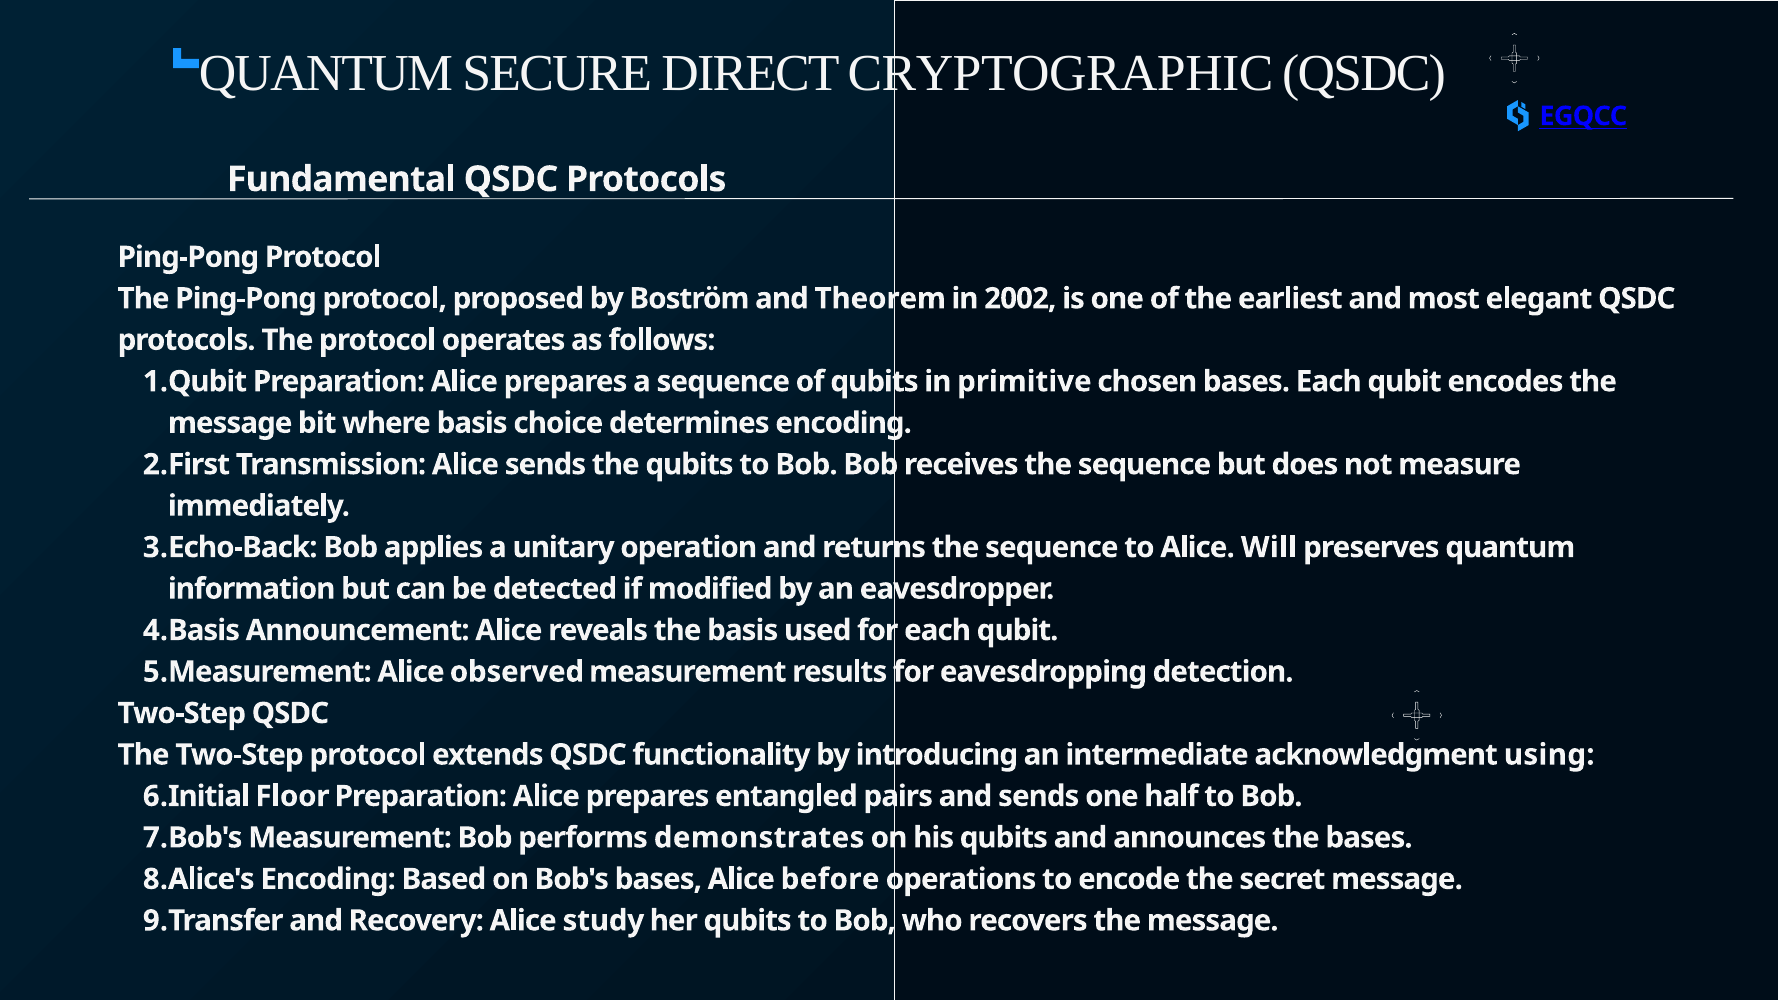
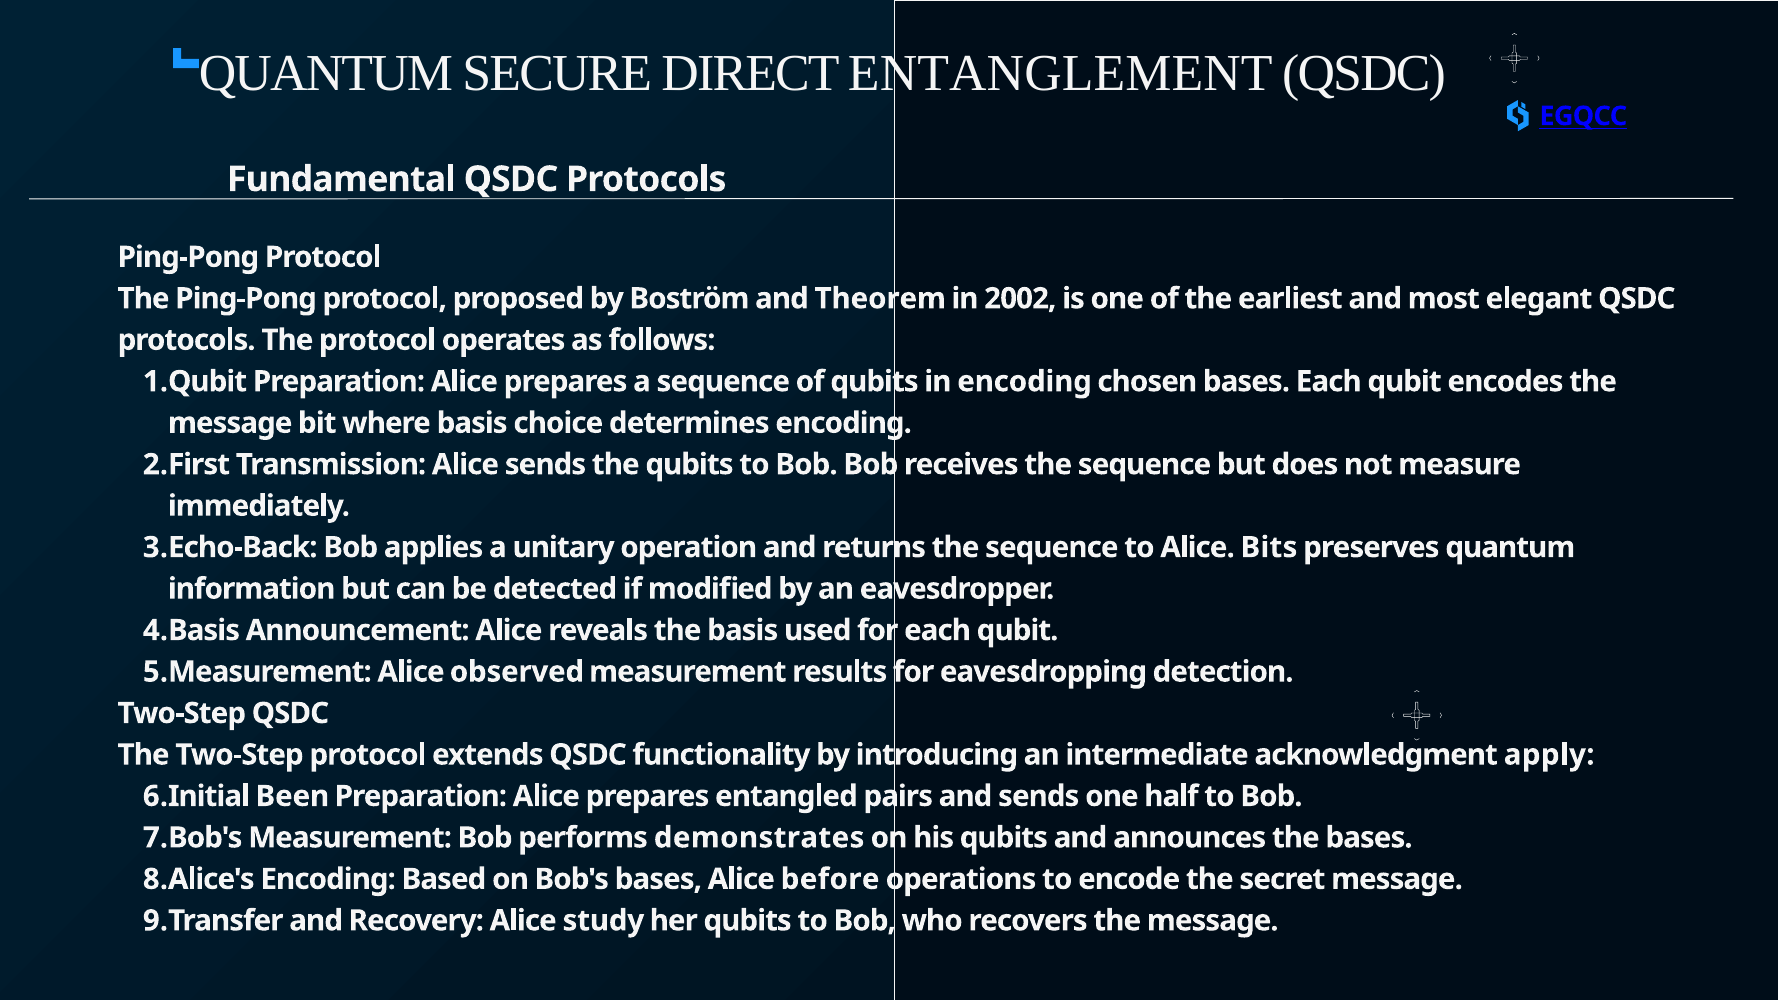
CRYPTOGRAPHIC: CRYPTOGRAPHIC -> ENTANGLEMENT (1060, 73)
in primitive: primitive -> encoding (1025, 382)
Will: Will -> Bits (1269, 547)
using: using -> apply (1549, 755)
Floor: Floor -> Been (292, 796)
